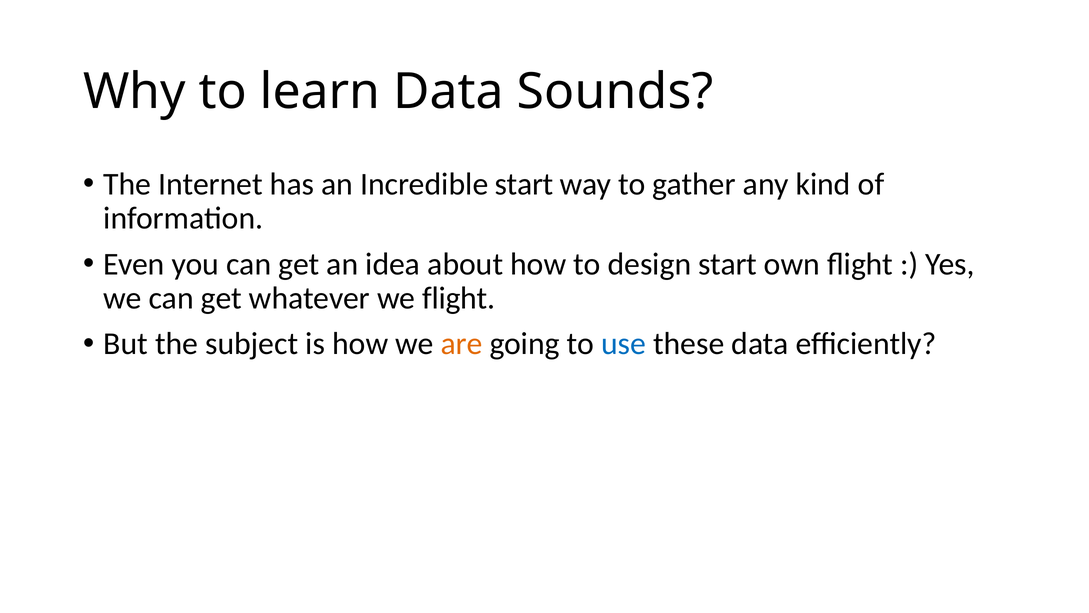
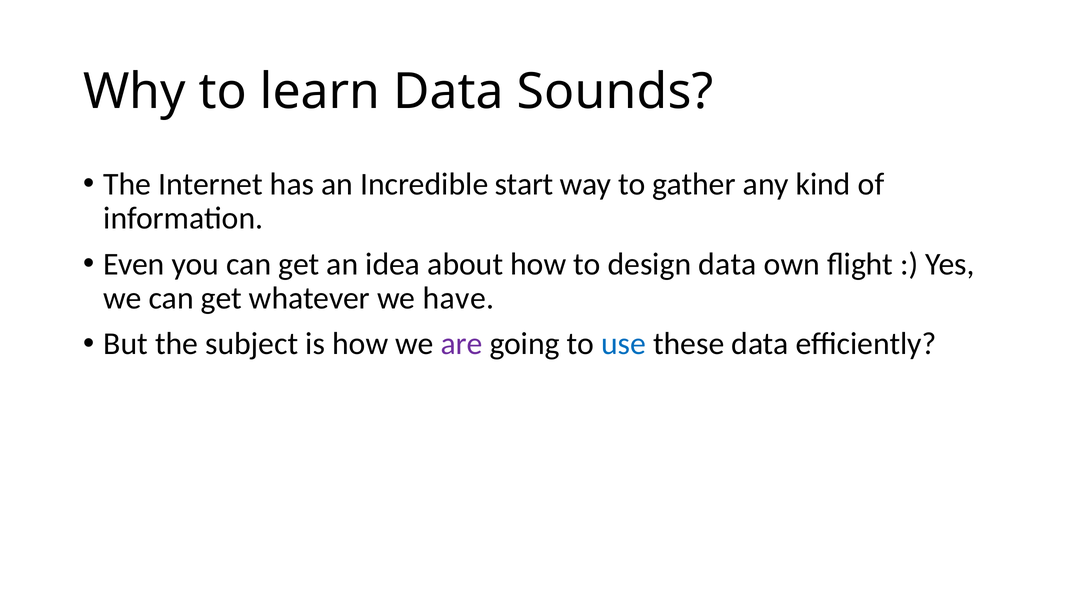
design start: start -> data (727, 264)
we flight: flight -> have (459, 298)
are colour: orange -> purple (462, 344)
